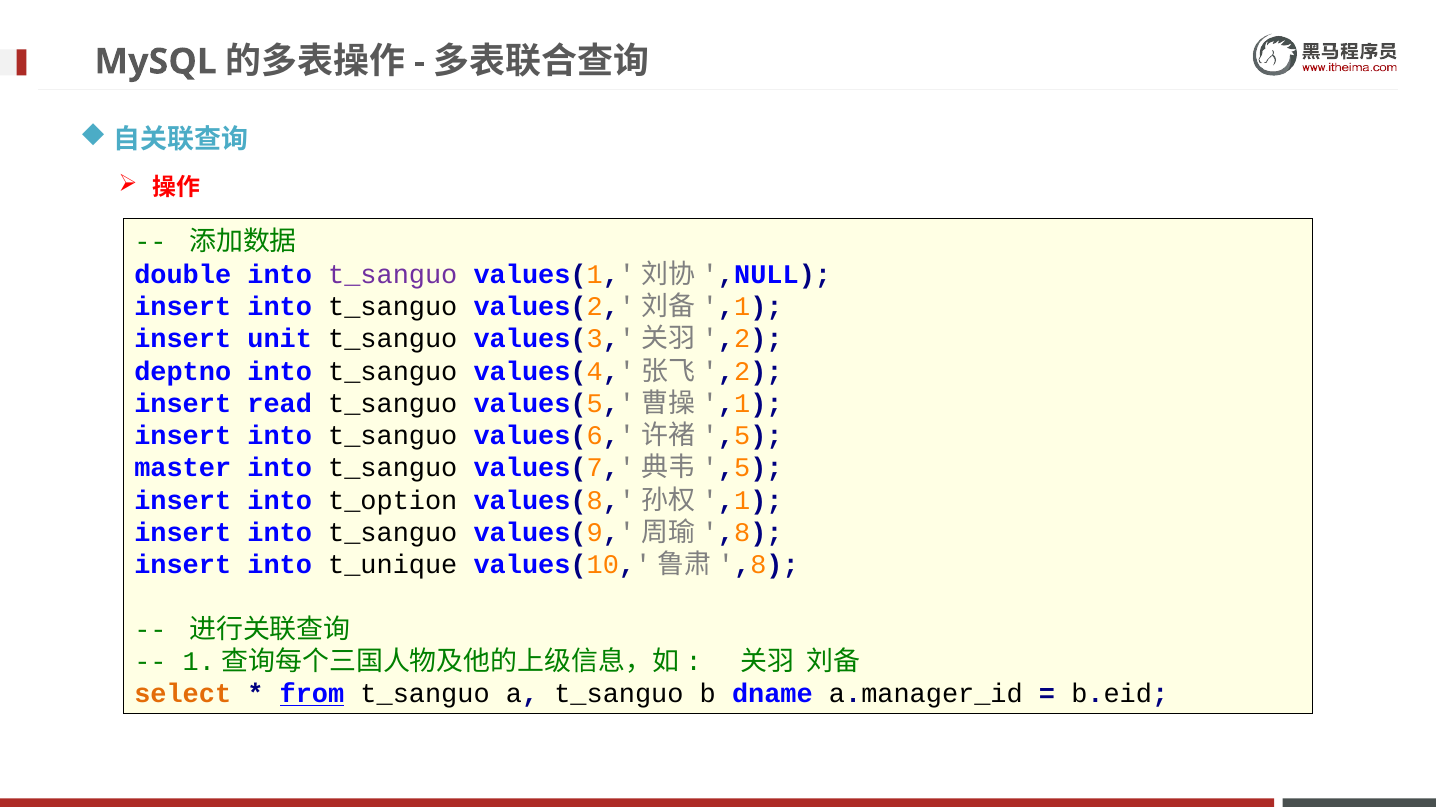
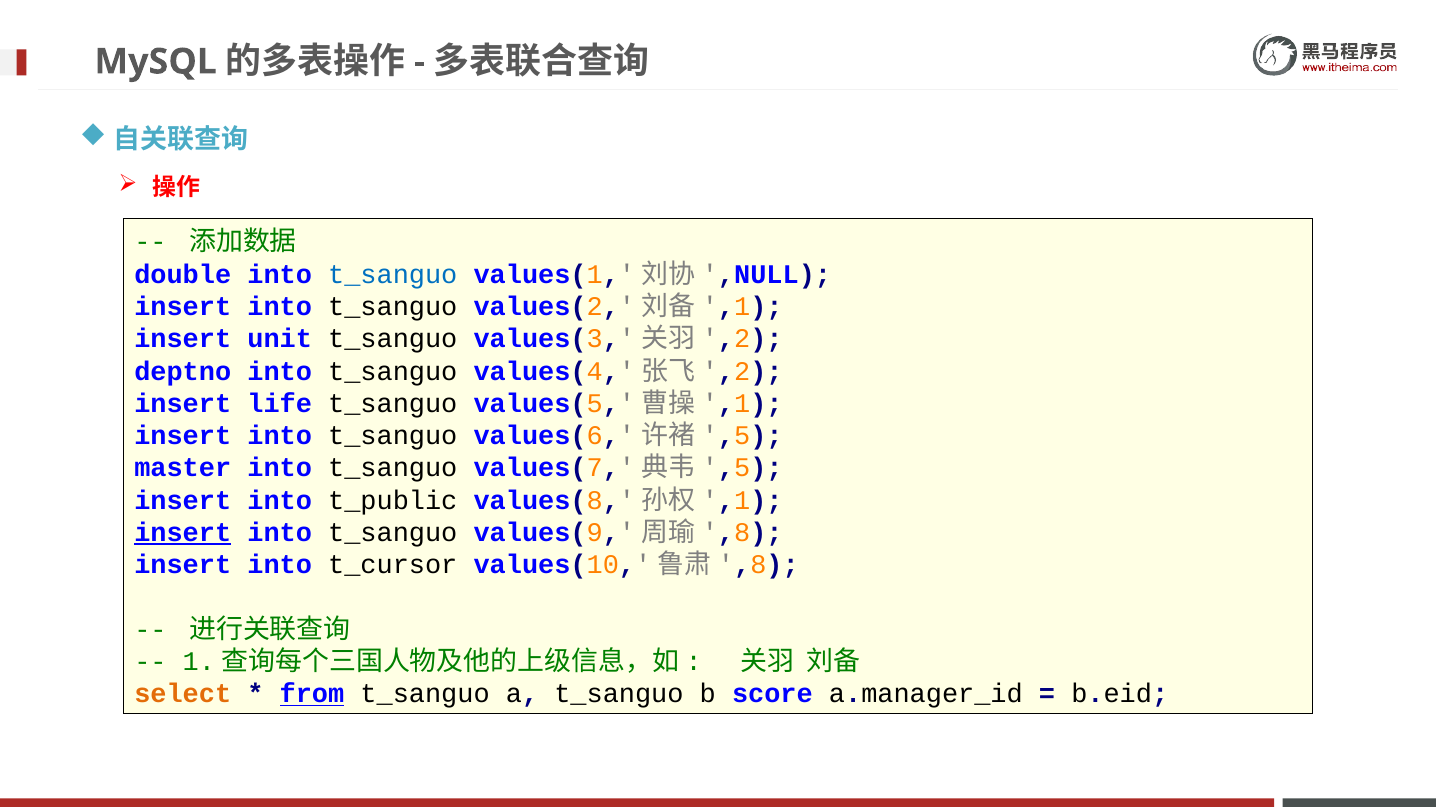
t_sanguo colour: purple -> blue (393, 275)
read: read -> life (280, 404)
t_option: t_option -> t_public (393, 501)
insert underline: none -> present (183, 533)
t_unique: t_unique -> t_cursor (393, 565)
dname: dname -> score (772, 695)
